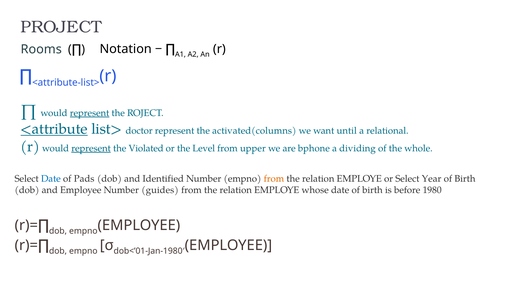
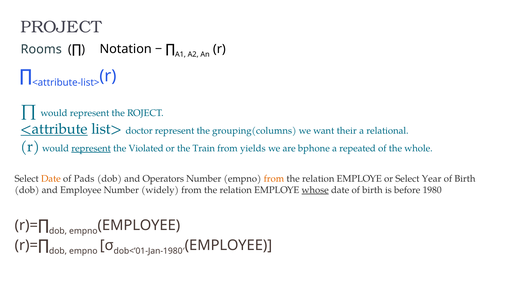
represent underline: present -> none (90, 113)
activated(columns: activated(columns -> grouping(columns (254, 131)
until: until -> their (347, 131)
Level: Level -> Train (204, 148)
upper: upper -> yields (253, 148)
dividing: dividing -> repeated (358, 148)
Date colour: blue -> orange (51, 179)
Identified: Identified -> Operators (163, 179)
guides: guides -> widely (160, 190)
whose underline: none -> present (315, 190)
